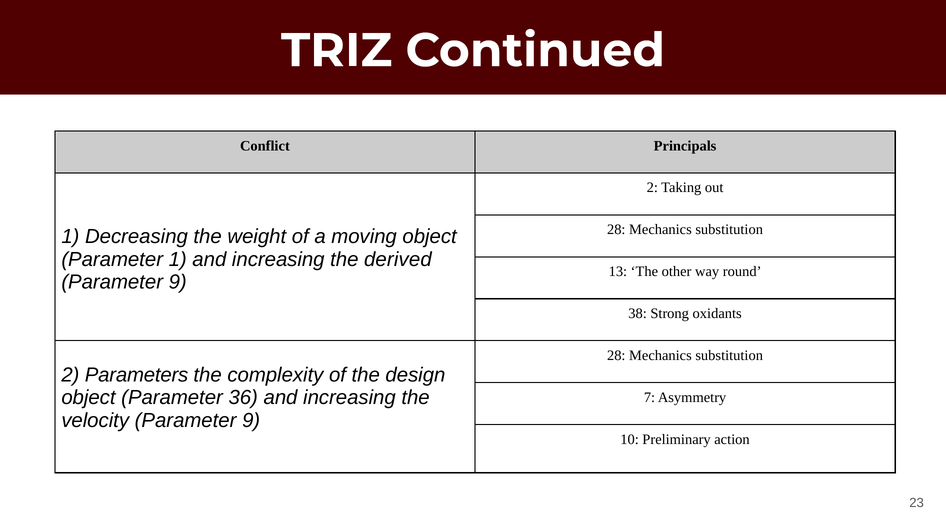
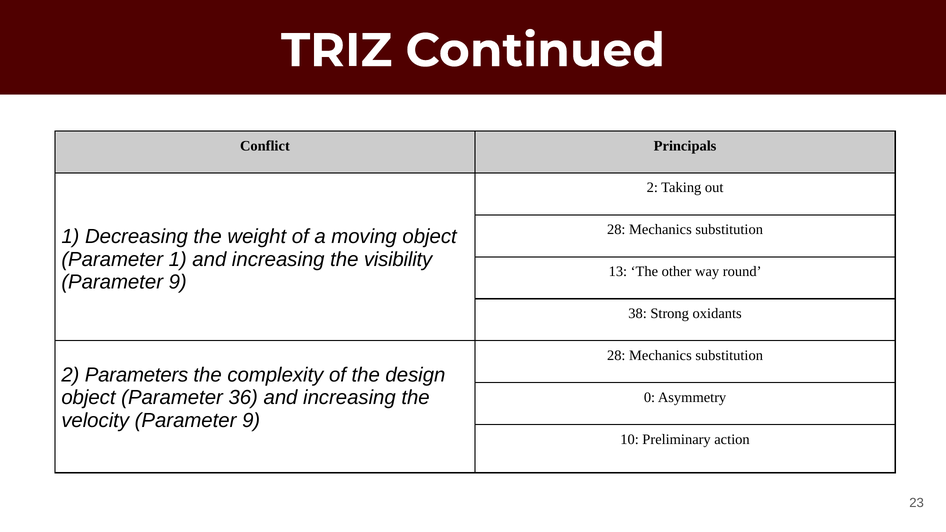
derived: derived -> visibility (398, 259)
7: 7 -> 0 (649, 397)
